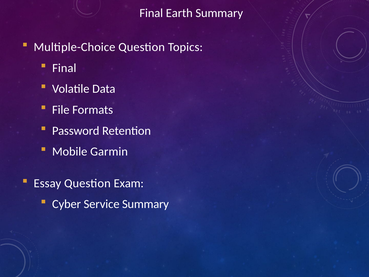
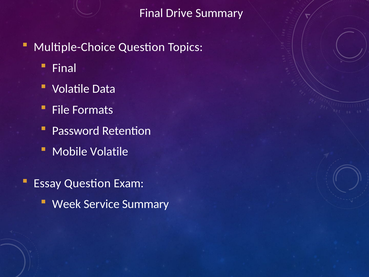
Earth: Earth -> Drive (179, 13)
Mobile Garmin: Garmin -> Volatile (109, 152)
Cyber: Cyber -> Week (67, 204)
